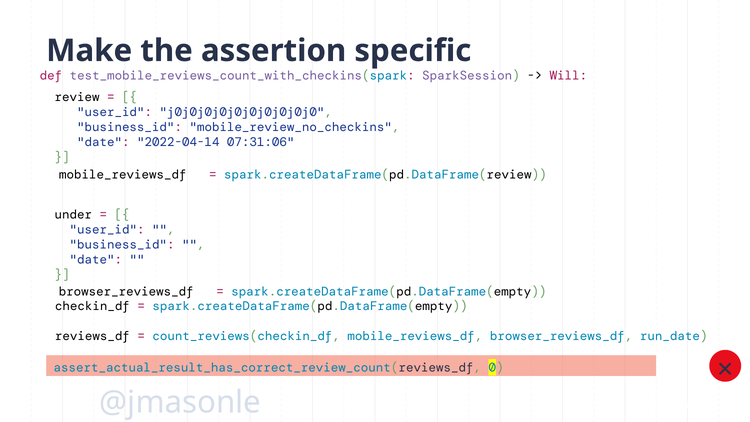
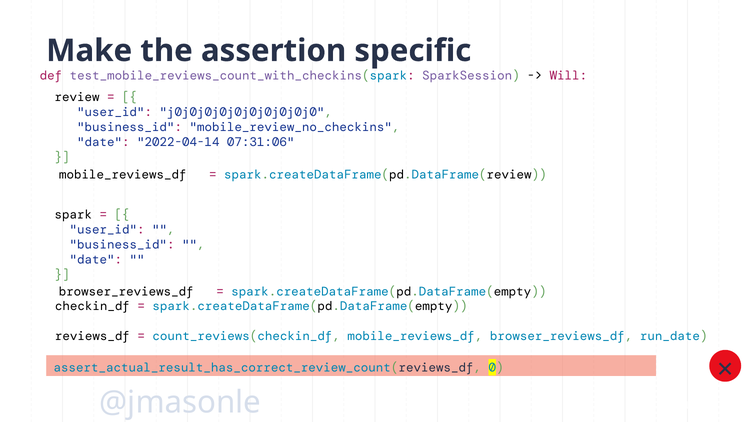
under: under -> spark (73, 215)
